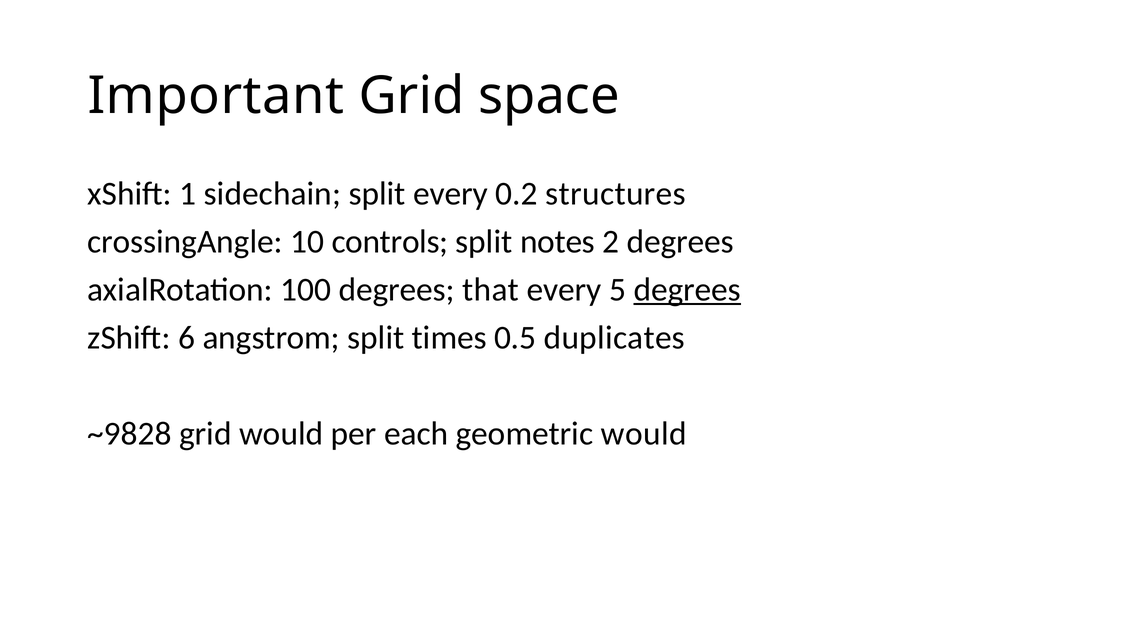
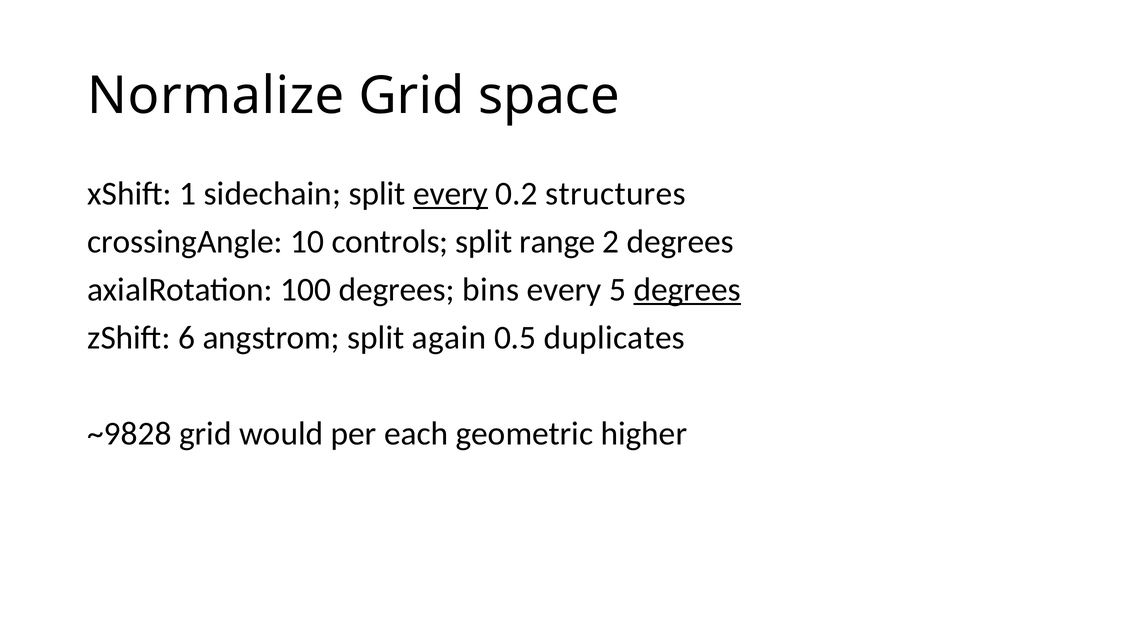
Important: Important -> Normalize (216, 96)
every underline: none -> present (451, 194)
notes: notes -> range (558, 242)
that: that -> bins (491, 290)
times: times -> again (449, 338)
geometric would: would -> higher (644, 434)
